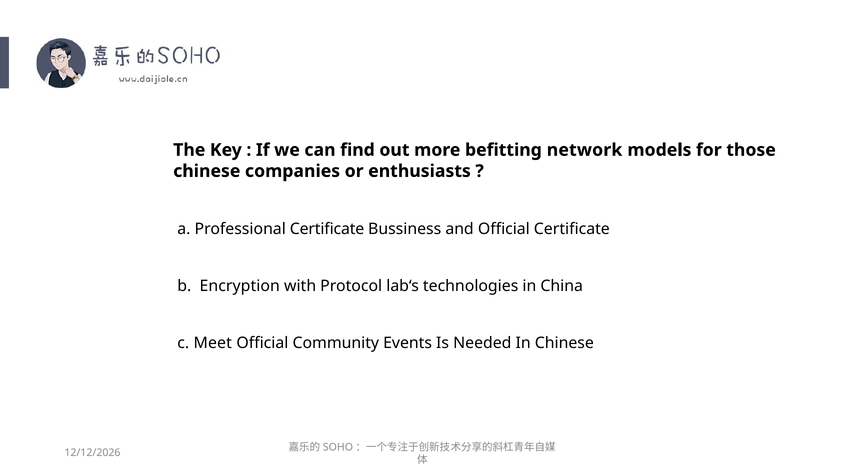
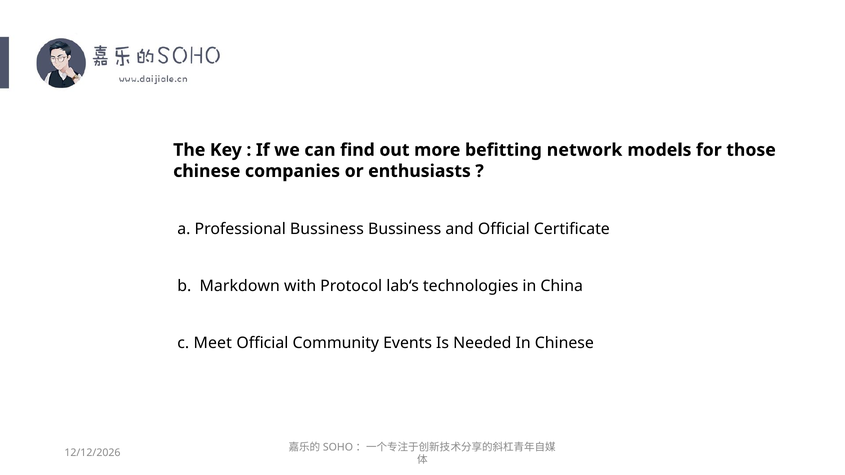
Professional Certificate: Certificate -> Bussiness (327, 229)
Encryption: Encryption -> Markdown (240, 286)
